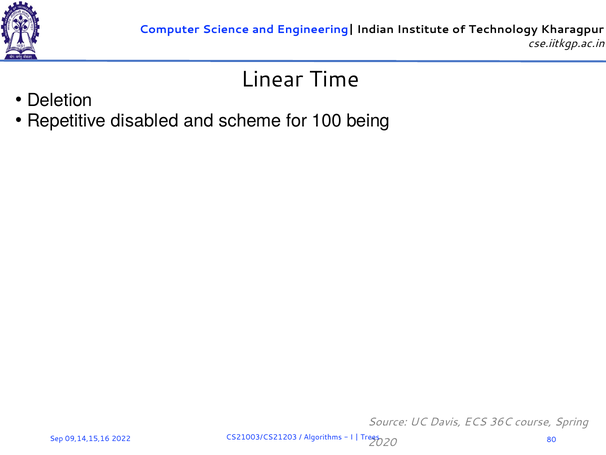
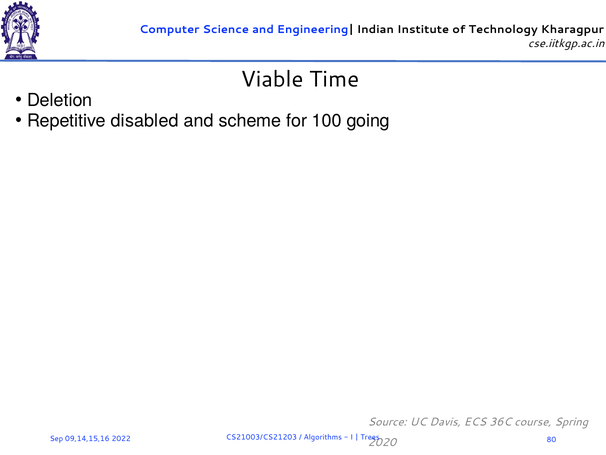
Linear: Linear -> Viable (272, 79)
being: being -> going (368, 121)
